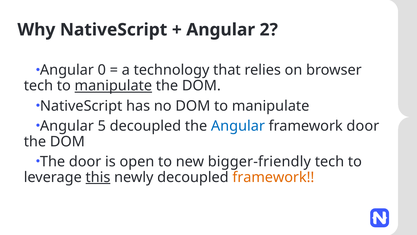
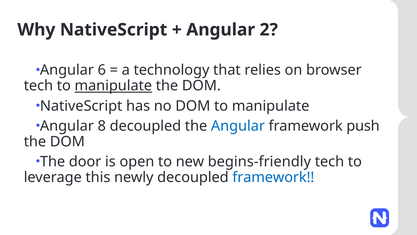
0: 0 -> 6 (102, 70)
5: 5 -> 8 (102, 126)
framework door: door -> push (363, 126)
bigger-friendly: bigger-friendly -> begins-friendly (259, 161)
this underline: present -> none (98, 177)
framework colour: orange -> blue (273, 177)
